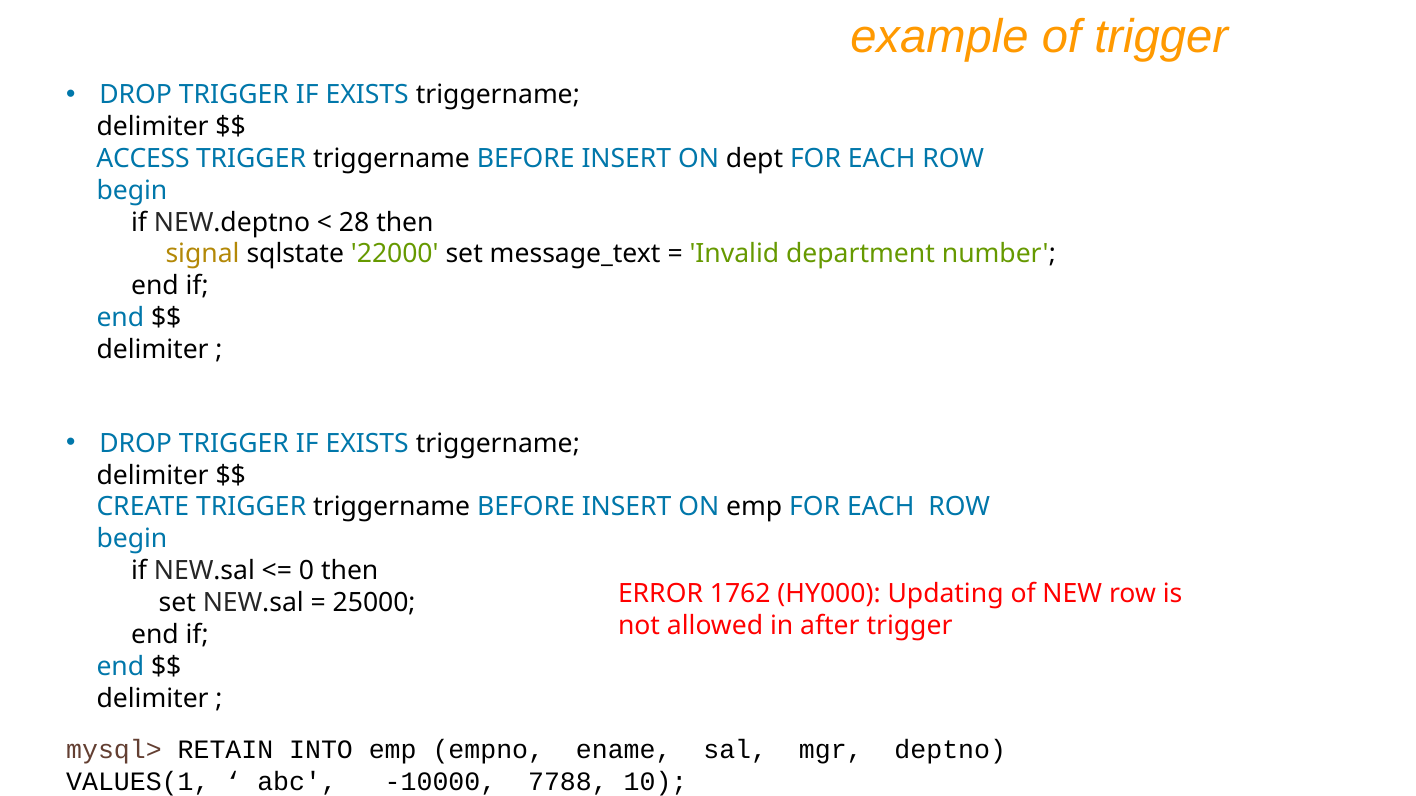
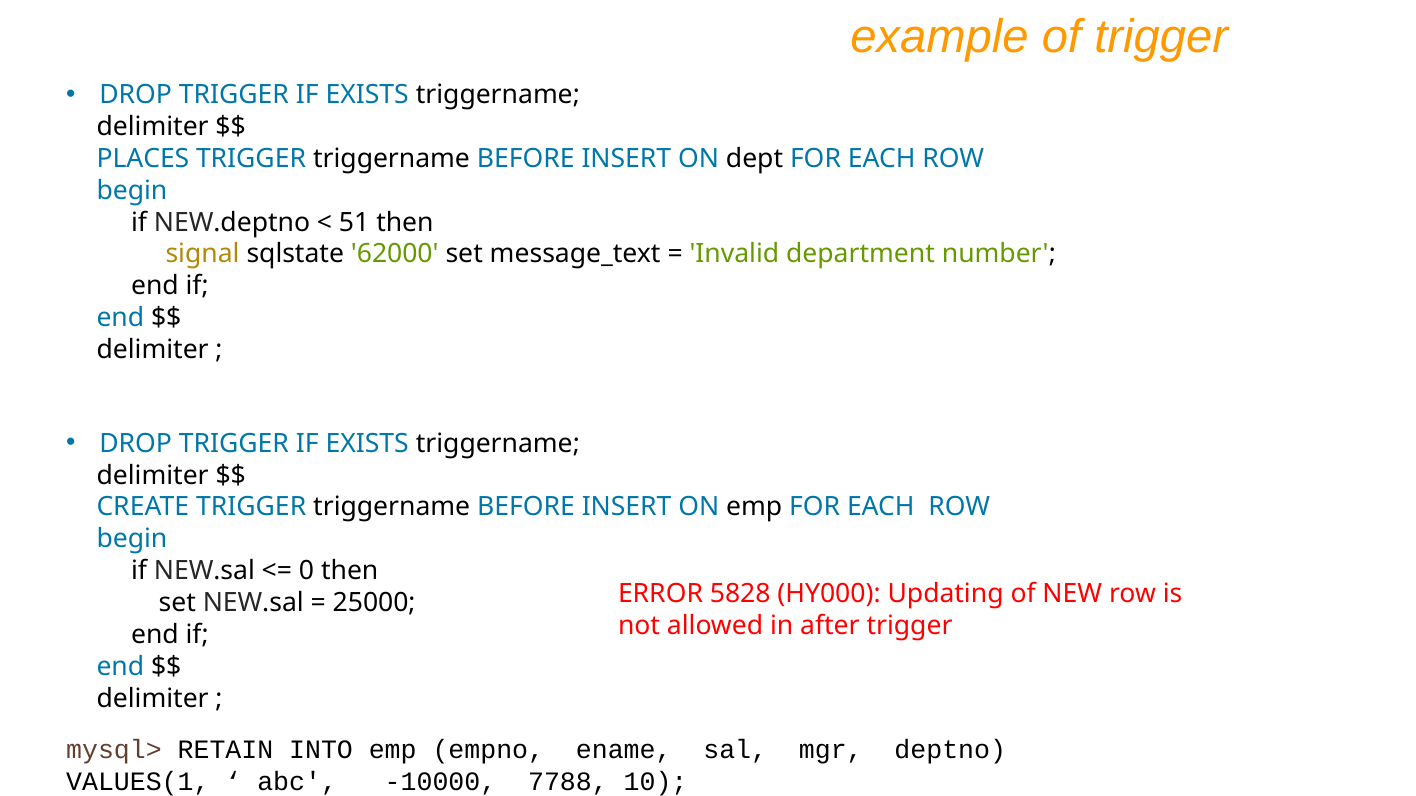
ACCESS: ACCESS -> PLACES (143, 159)
28: 28 -> 51 (354, 222)
22000: 22000 -> 62000 (395, 254)
1762: 1762 -> 5828 (740, 594)
